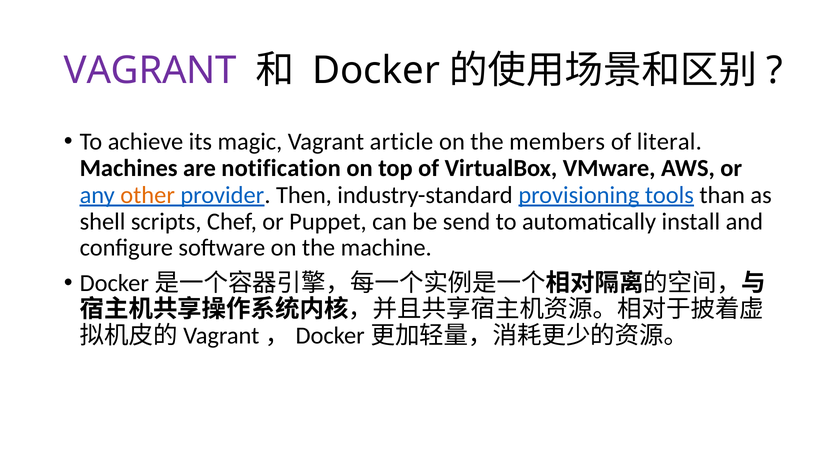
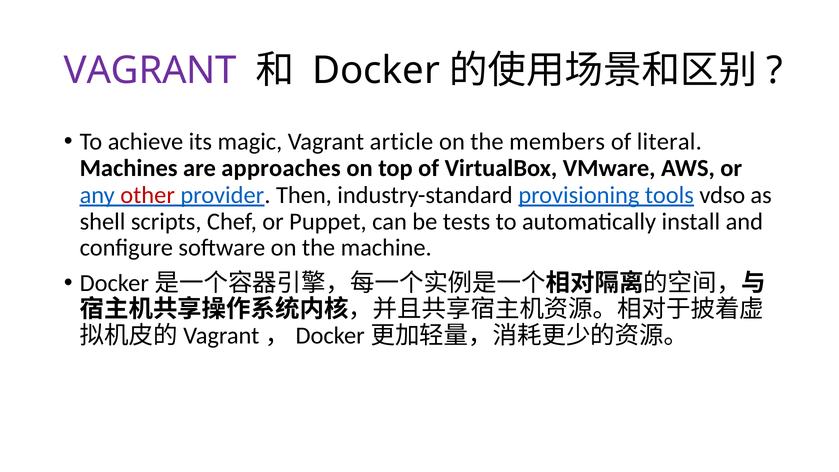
notification: notification -> approaches (281, 168)
other colour: orange -> red (148, 195)
than: than -> vdso (722, 195)
send: send -> tests (467, 221)
